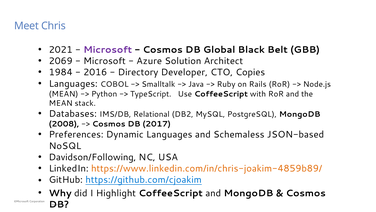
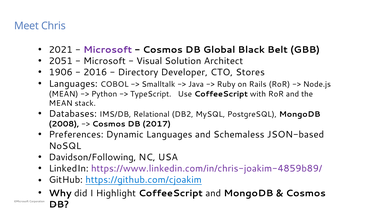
2069: 2069 -> 2051 (61, 61)
Azure: Azure -> Visual (149, 61)
1984: 1984 -> 1906 (61, 72)
Copies: Copies -> Stores (250, 72)
https://www.linkedin.com/in/chris-joakim-4859b89/ colour: orange -> purple (207, 168)
